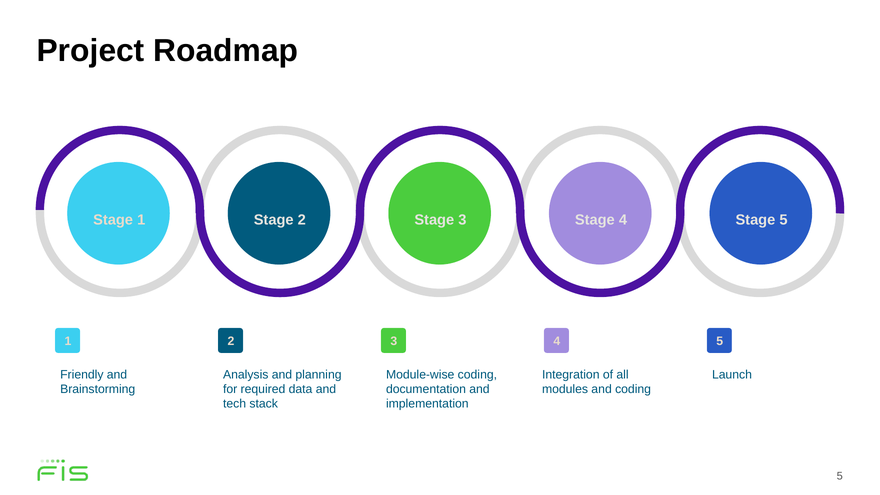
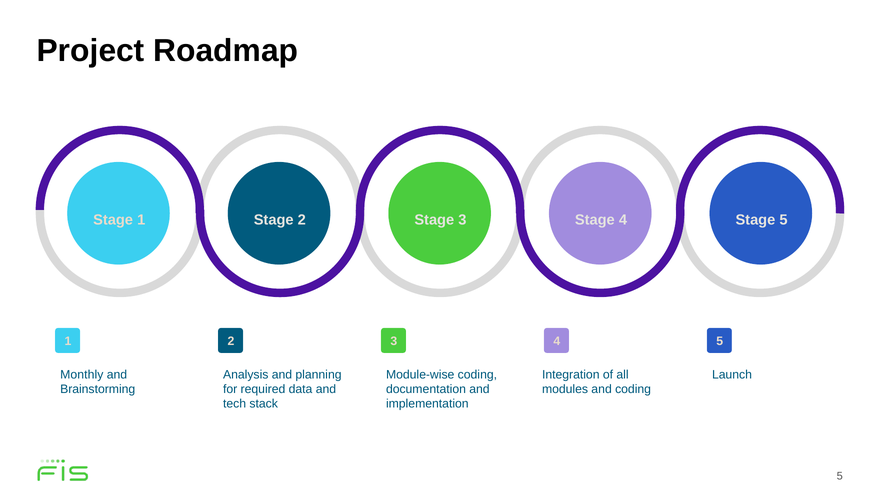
Friendly: Friendly -> Monthly (82, 375)
